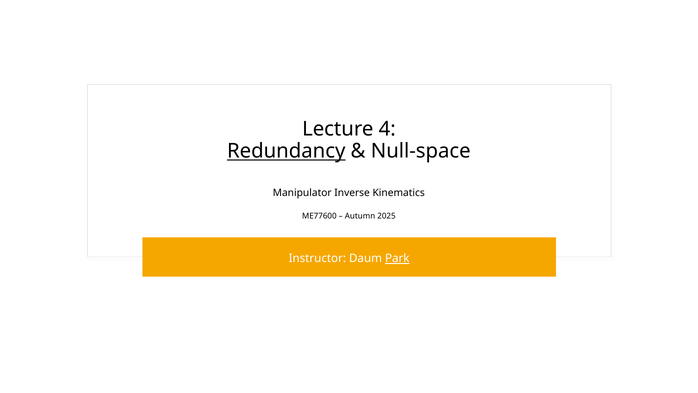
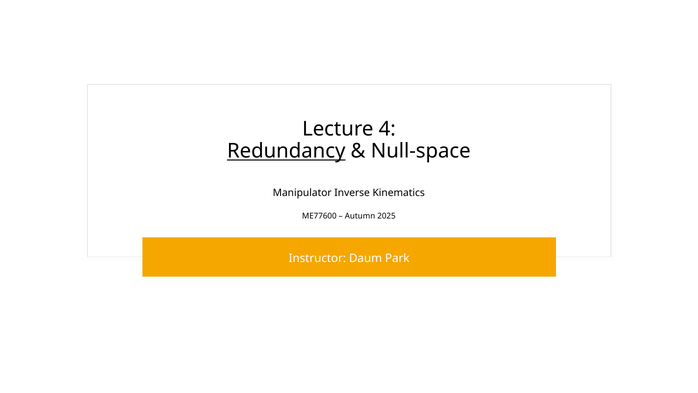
Park underline: present -> none (397, 258)
